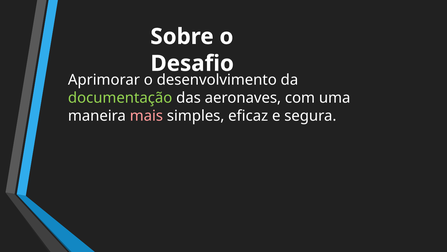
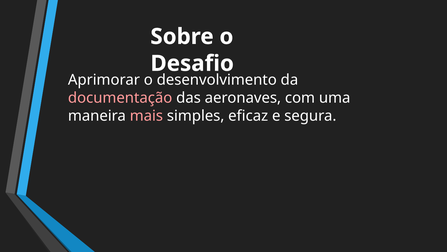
documentação colour: light green -> pink (120, 98)
